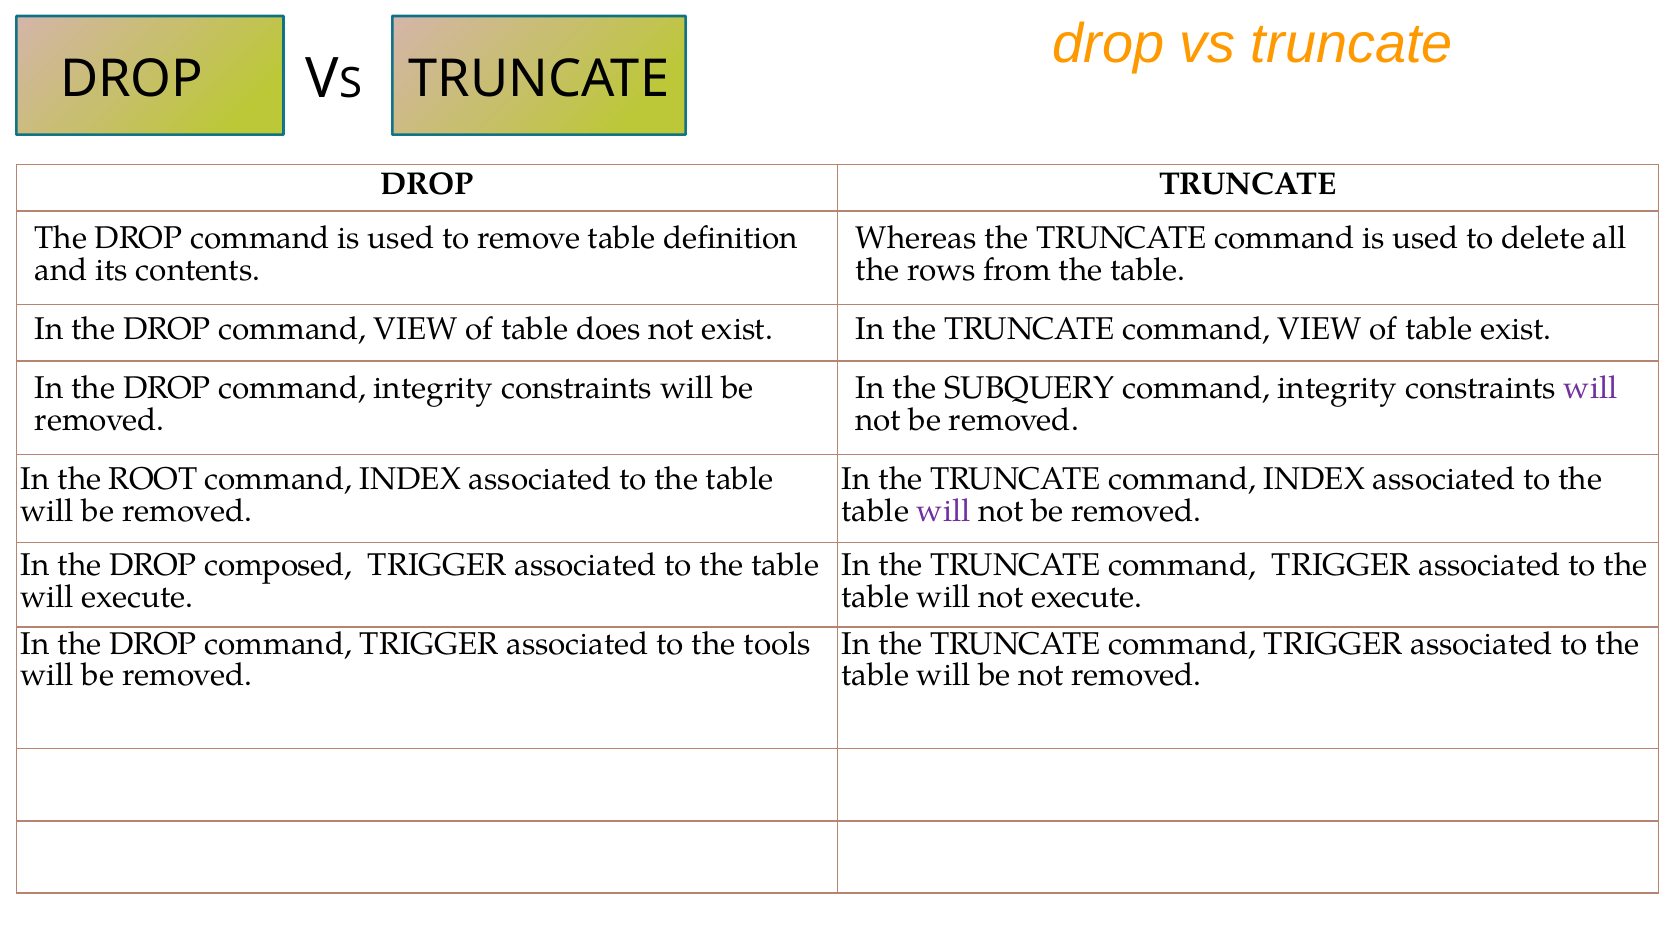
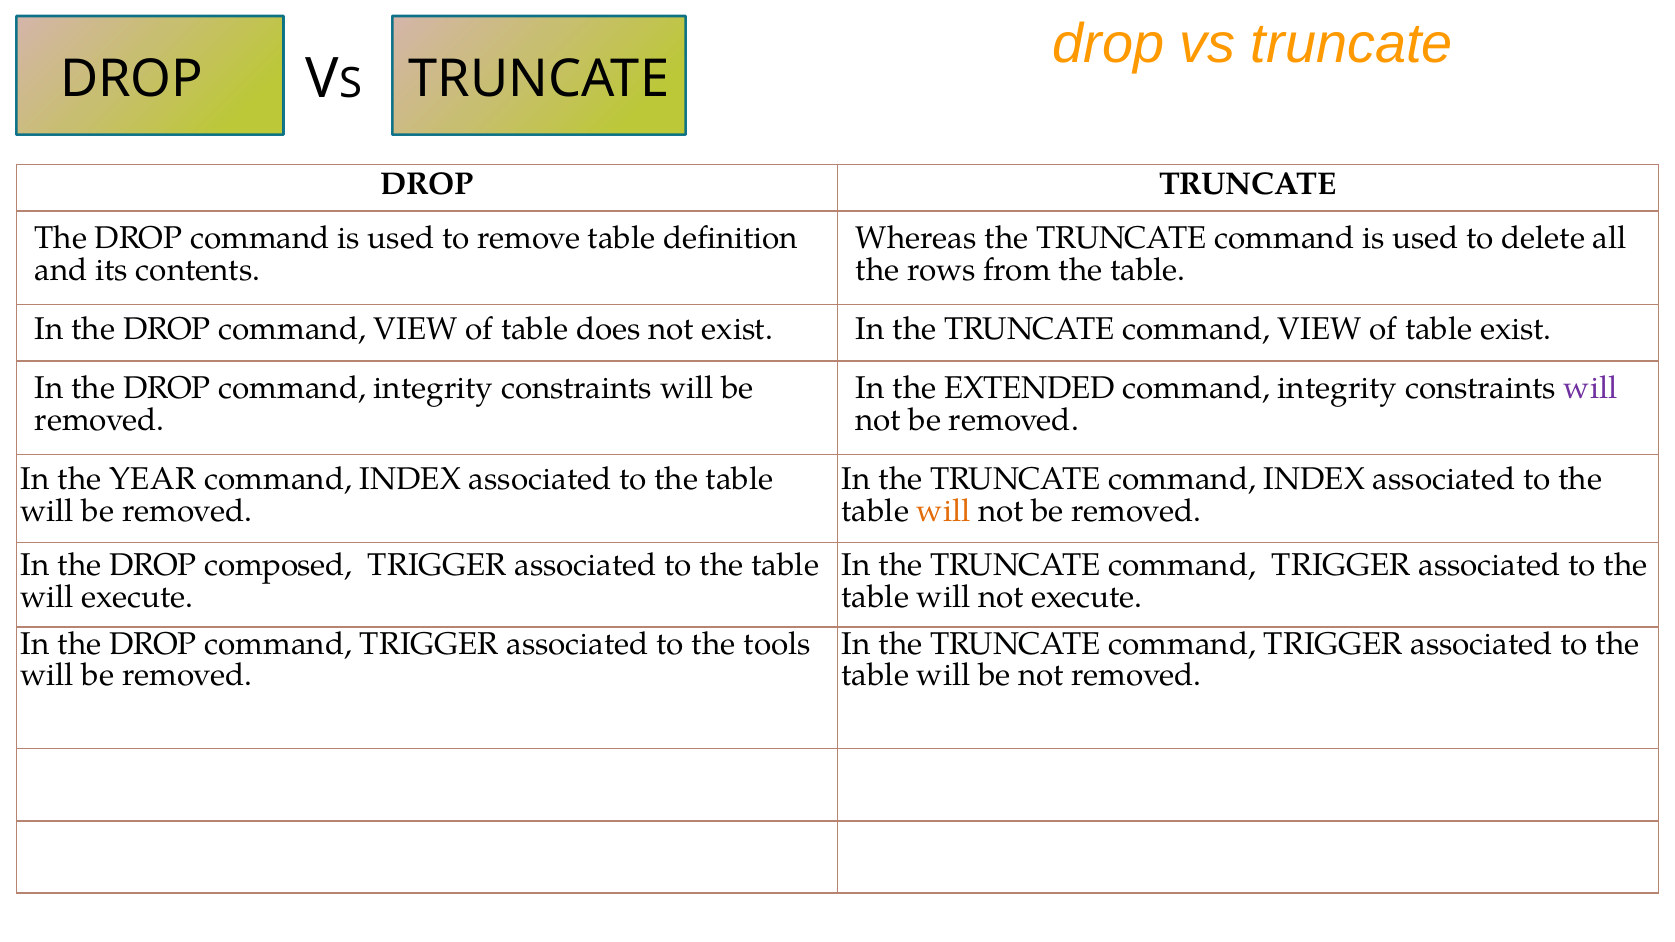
SUBQUERY: SUBQUERY -> EXTENDED (1030, 389)
ROOT: ROOT -> YEAR (153, 480)
will colour: purple -> orange (944, 511)
